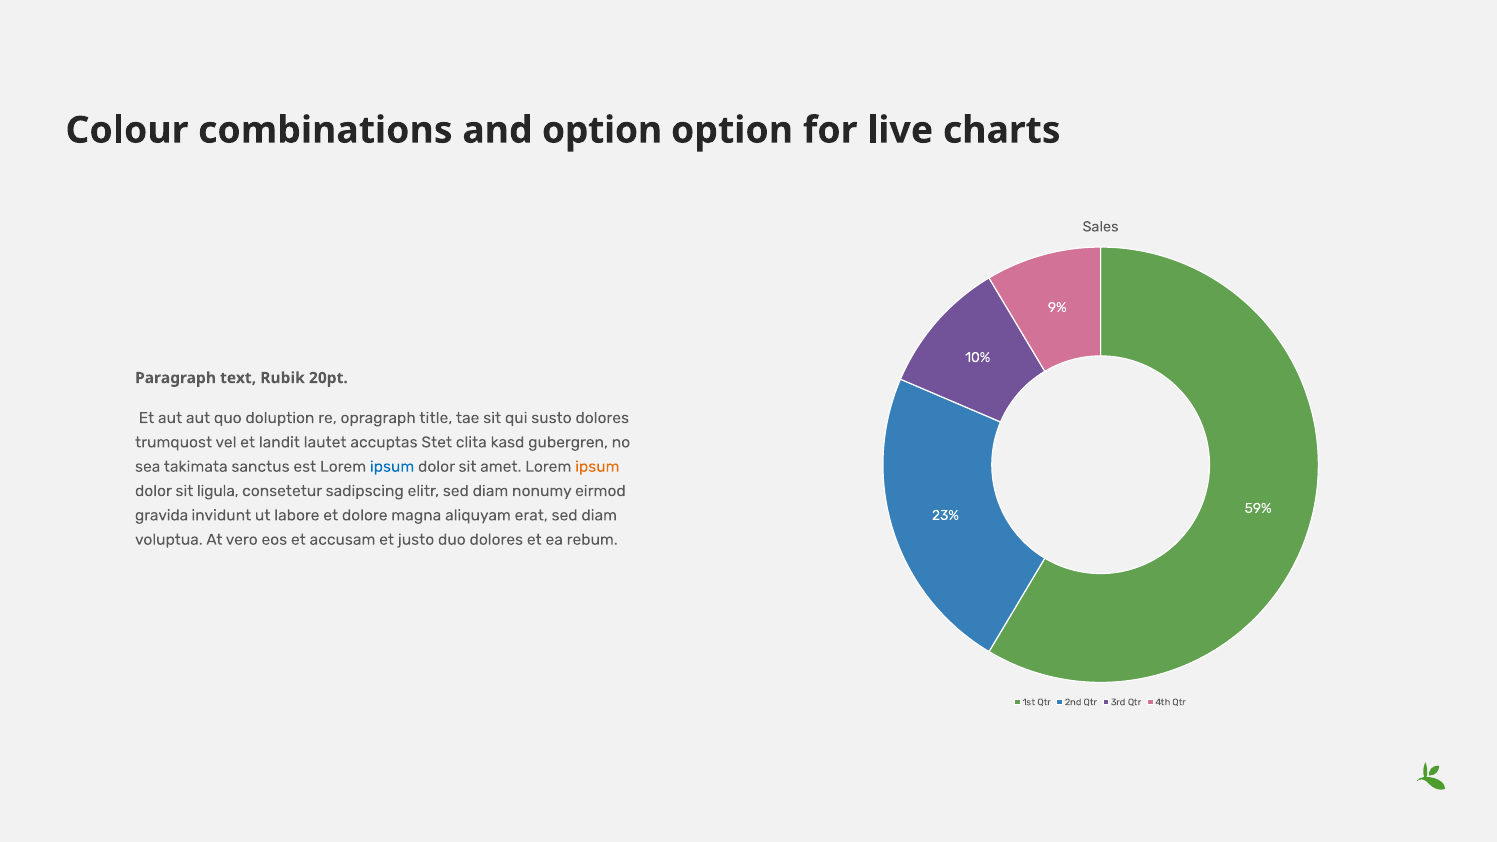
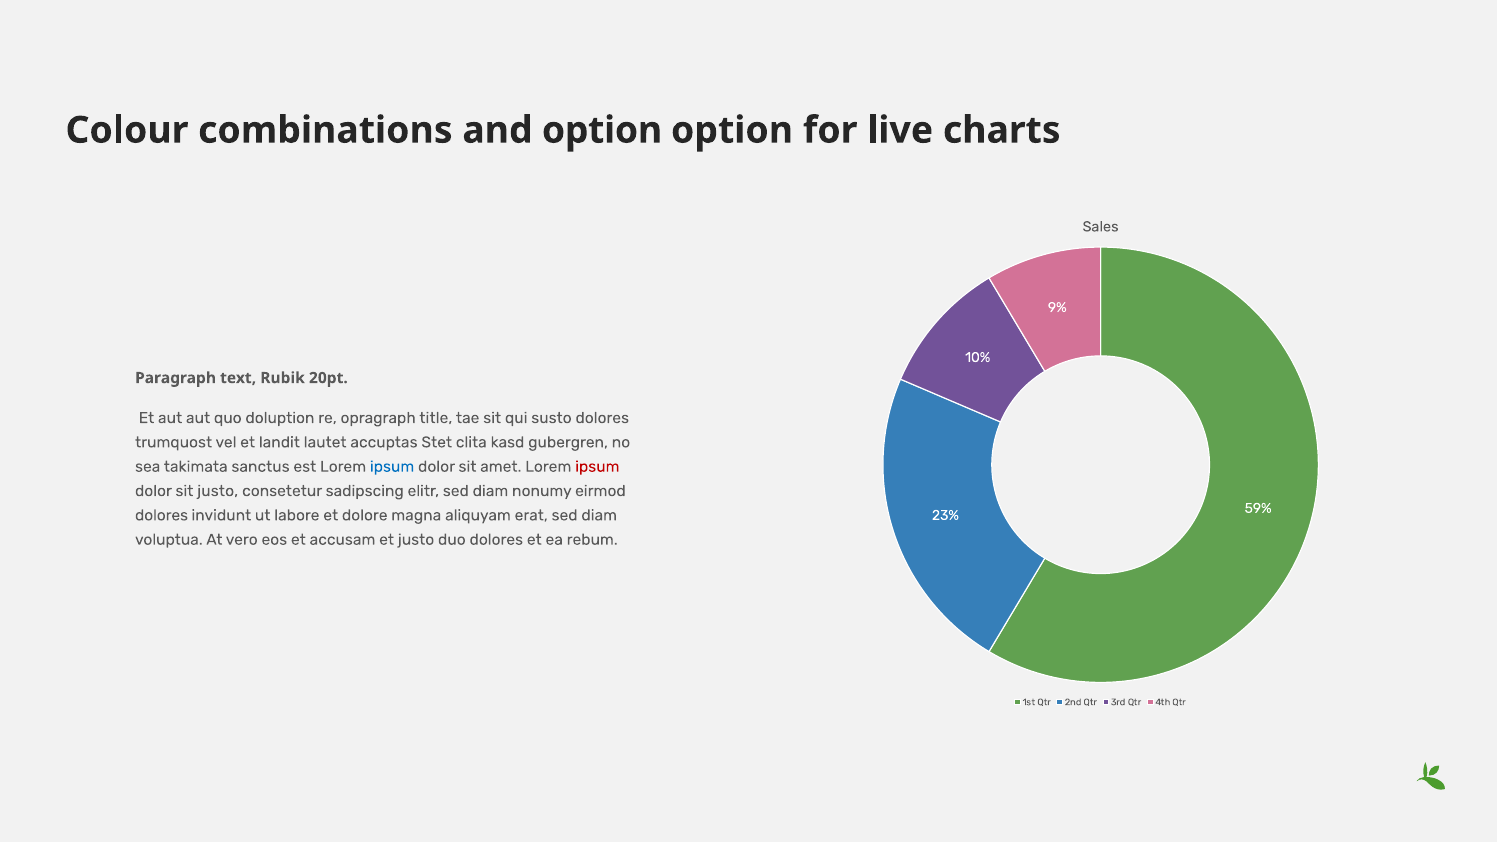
ipsum colour: orange -> red (597, 467)
sit ligula: ligula -> justo (218, 491)
gravida: gravida -> dolores (162, 515)
